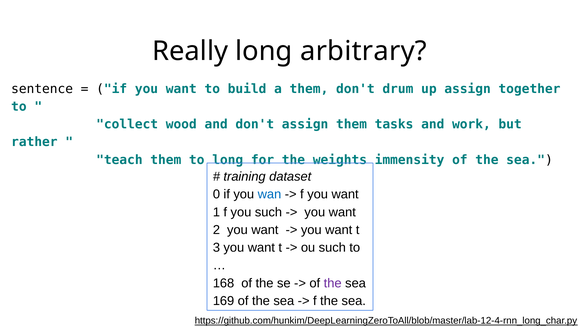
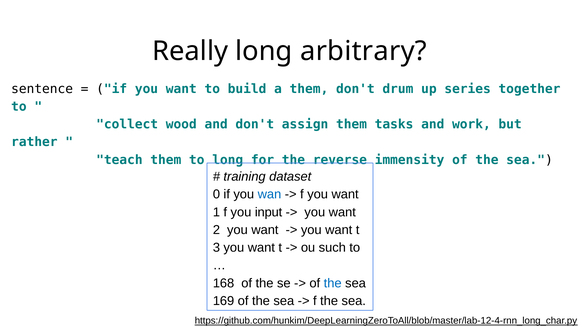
up assign: assign -> series (468, 89)
weights: weights -> reverse (340, 160)
you such: such -> input (269, 212)
the colour: purple -> blue (333, 283)
